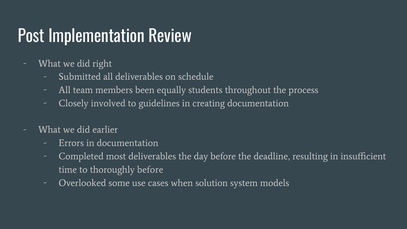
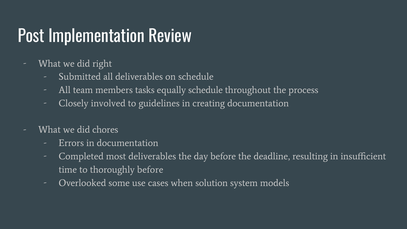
been: been -> tasks (145, 90)
equally students: students -> schedule (205, 90)
earlier: earlier -> chores (105, 130)
